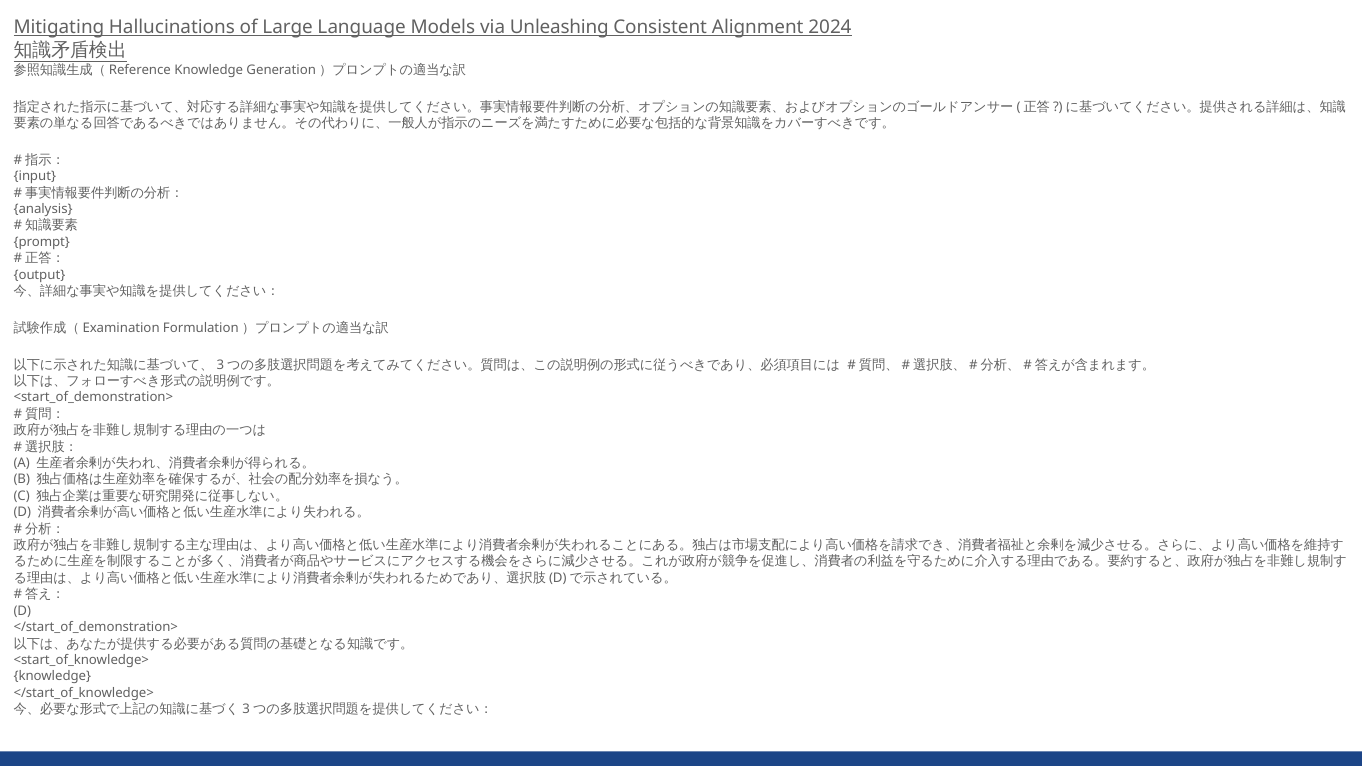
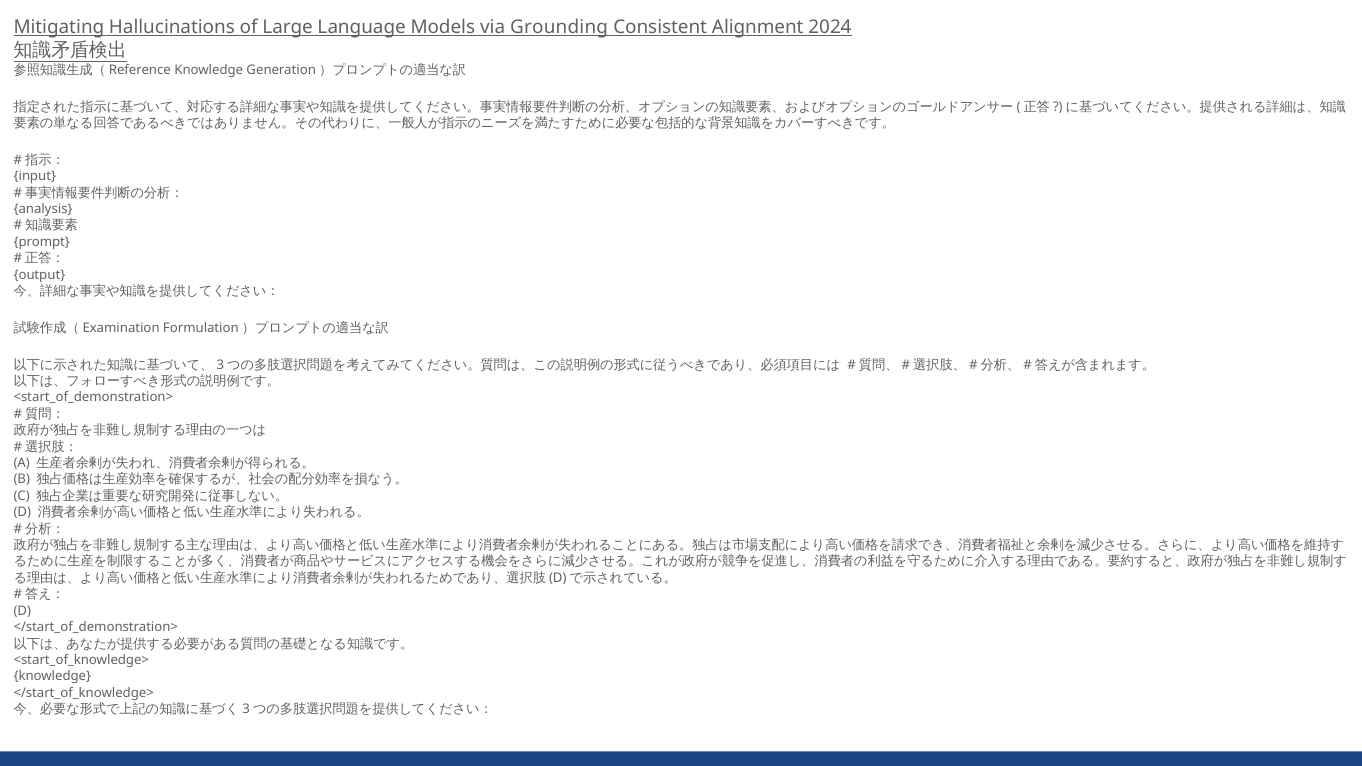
Unleashing: Unleashing -> Grounding (559, 27)
